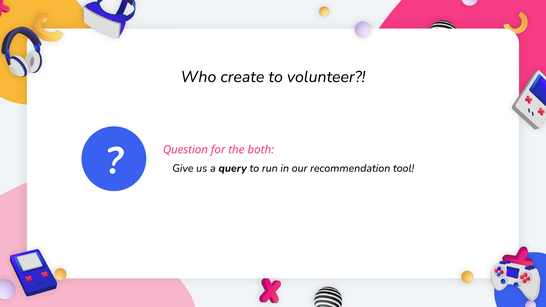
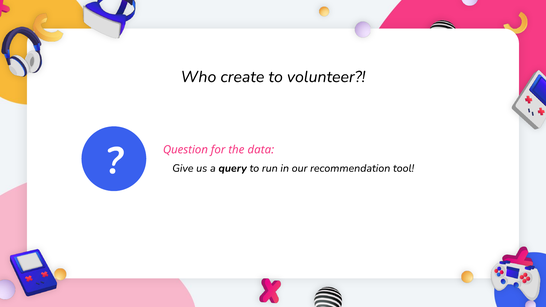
both: both -> data (261, 150)
